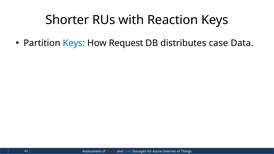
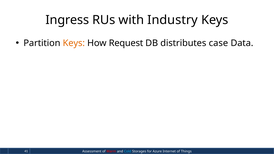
Shorter: Shorter -> Ingress (67, 20)
Reaction: Reaction -> Industry (173, 20)
Keys colour: blue -> orange (74, 43)
